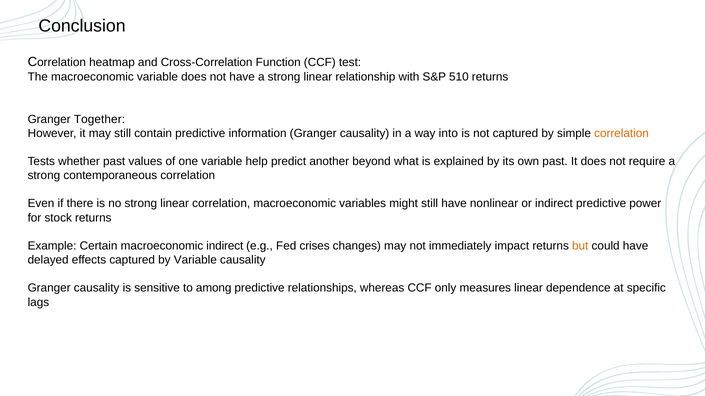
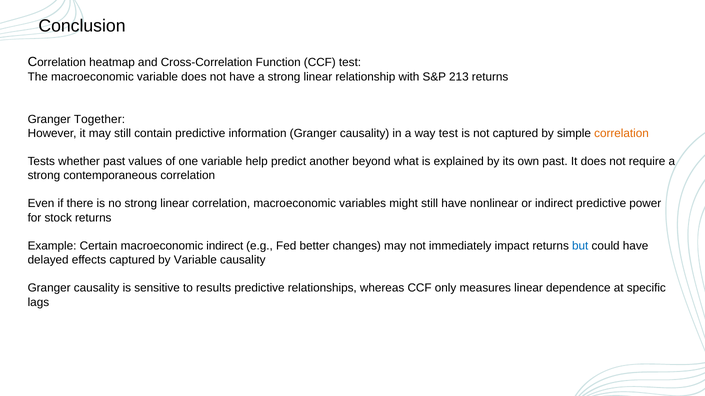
510: 510 -> 213 (459, 77)
way into: into -> test (448, 133)
crises: crises -> better (315, 246)
but colour: orange -> blue (580, 246)
among: among -> results (214, 288)
